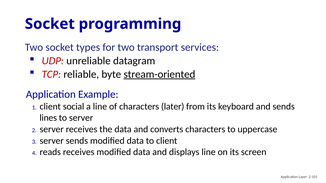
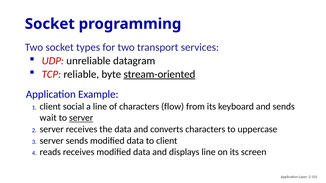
later: later -> flow (173, 107)
lines: lines -> wait (48, 118)
server underline: none -> present (81, 118)
